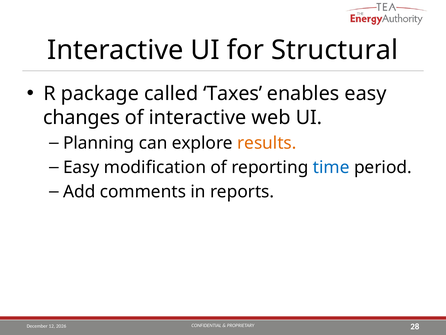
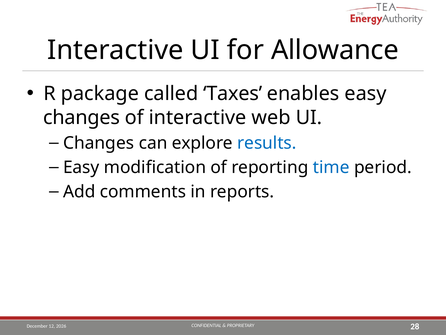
Structural: Structural -> Allowance (335, 50)
Planning: Planning -> Changes (99, 143)
results colour: orange -> blue (267, 143)
